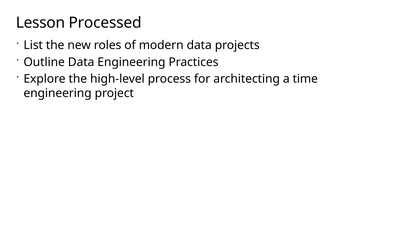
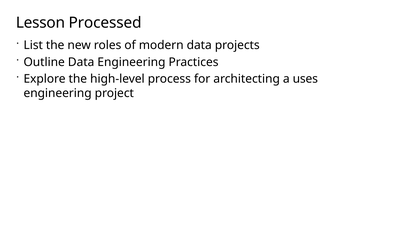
time: time -> uses (305, 79)
